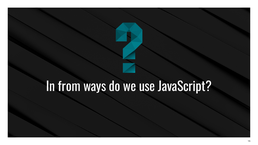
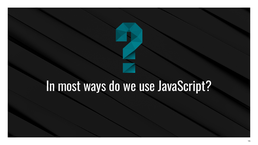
from: from -> most (69, 87)
